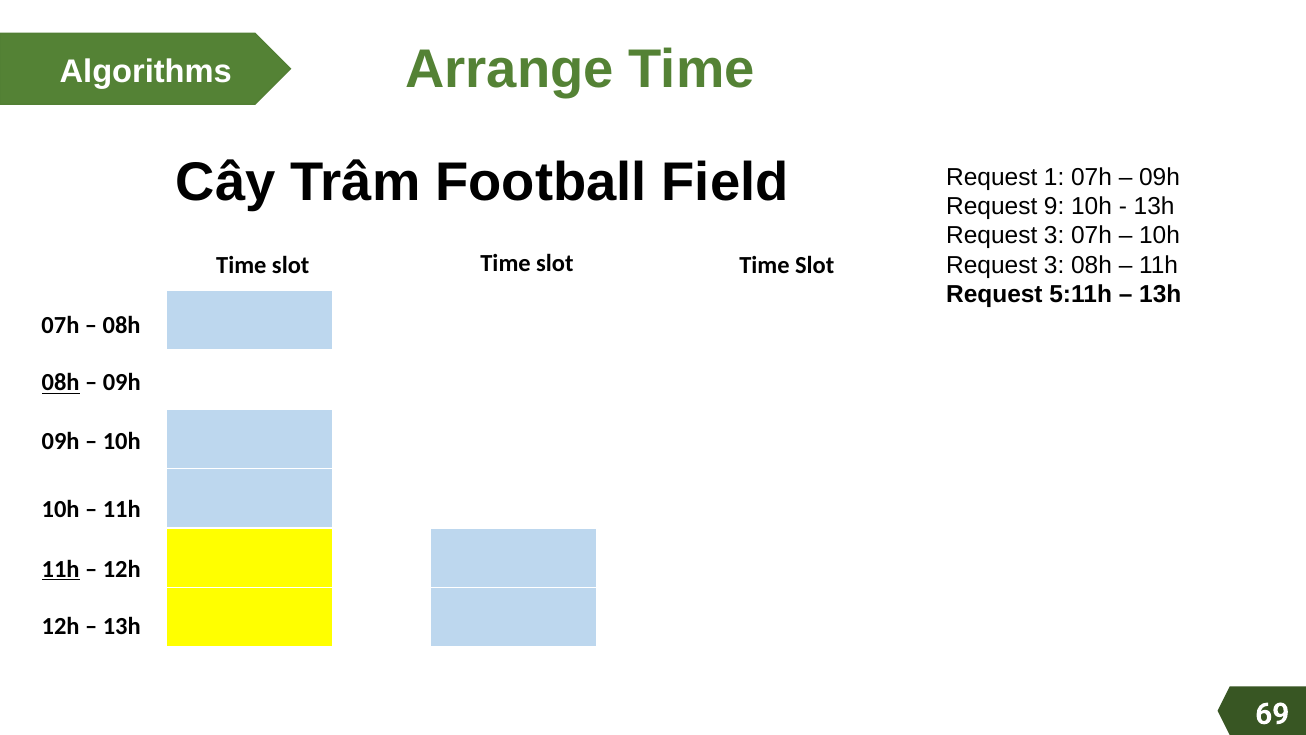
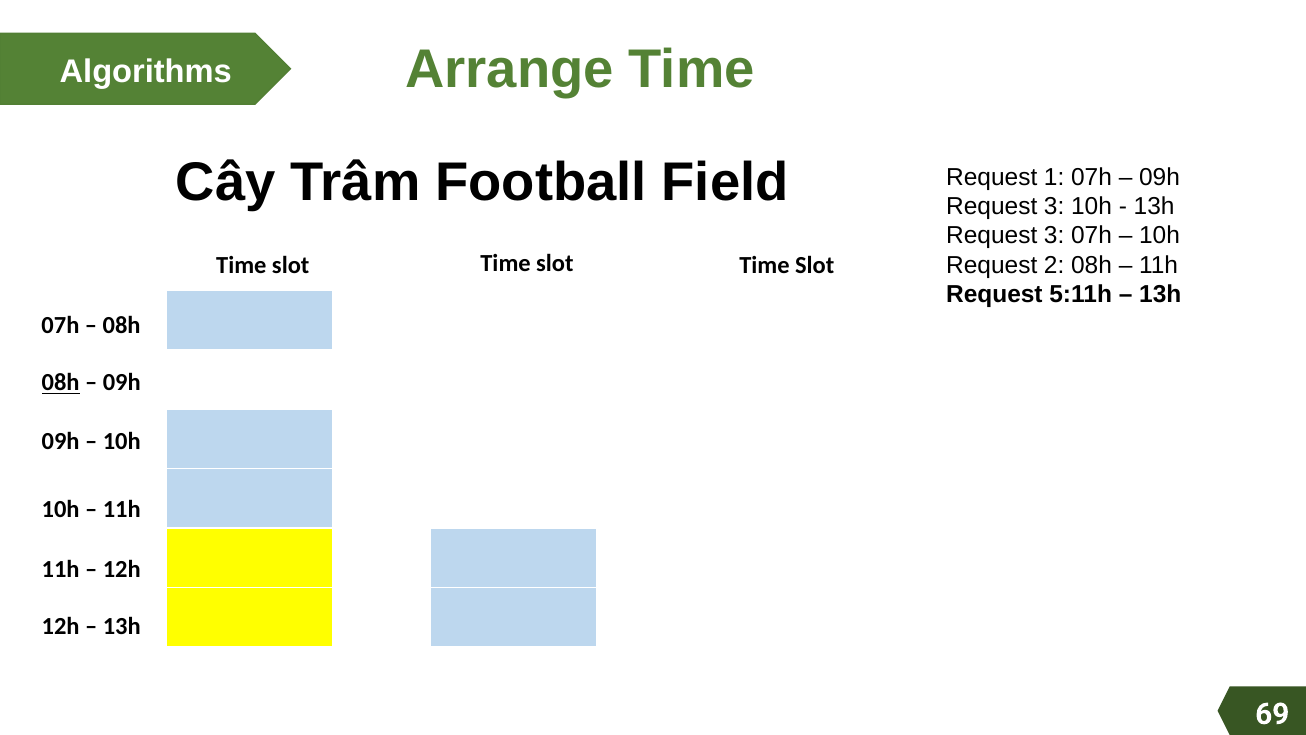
9: 9 -> 3 (1054, 206)
3: 3 -> 2 (1054, 265)
11h underline: present -> none (61, 569)
